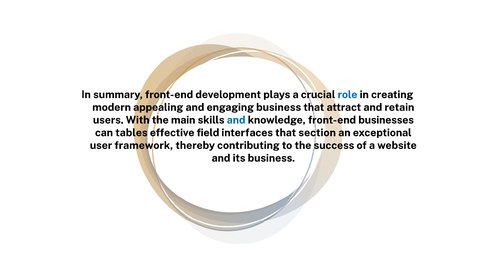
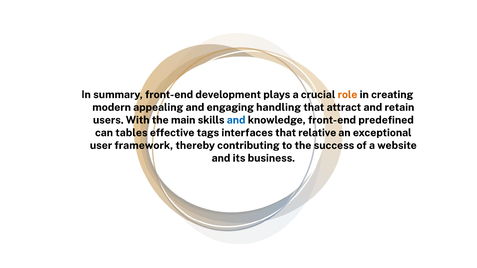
role colour: blue -> orange (348, 95)
engaging business: business -> handling (279, 107)
businesses: businesses -> predefined (386, 120)
field: field -> tags (208, 133)
section: section -> relative (317, 133)
